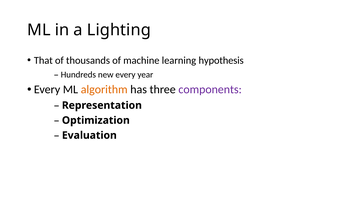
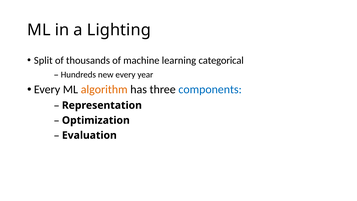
That: That -> Split (43, 60)
hypothesis: hypothesis -> categorical (221, 60)
components colour: purple -> blue (210, 89)
